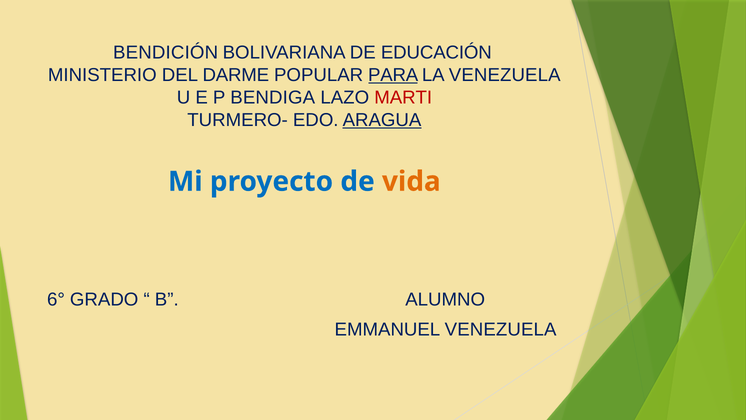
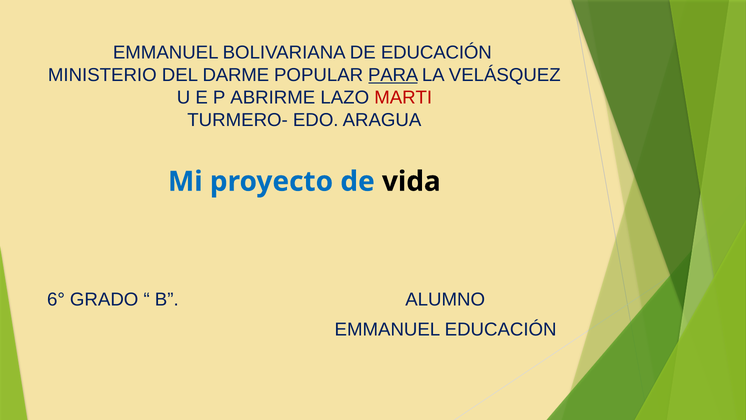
BENDICIÓN: BENDICIÓN -> EMMANUEL (166, 53)
LA VENEZUELA: VENEZUELA -> VELÁSQUEZ (505, 75)
BENDIGA: BENDIGA -> ABRIRME (273, 97)
ARAGUA underline: present -> none (382, 120)
vida colour: orange -> black (411, 181)
EMMANUEL VENEZUELA: VENEZUELA -> EDUCACIÓN (501, 329)
